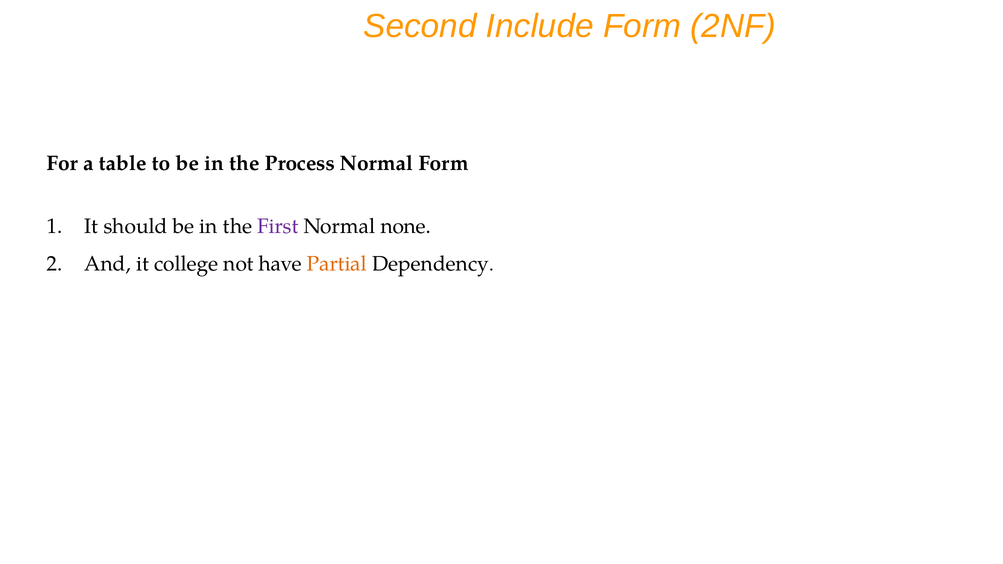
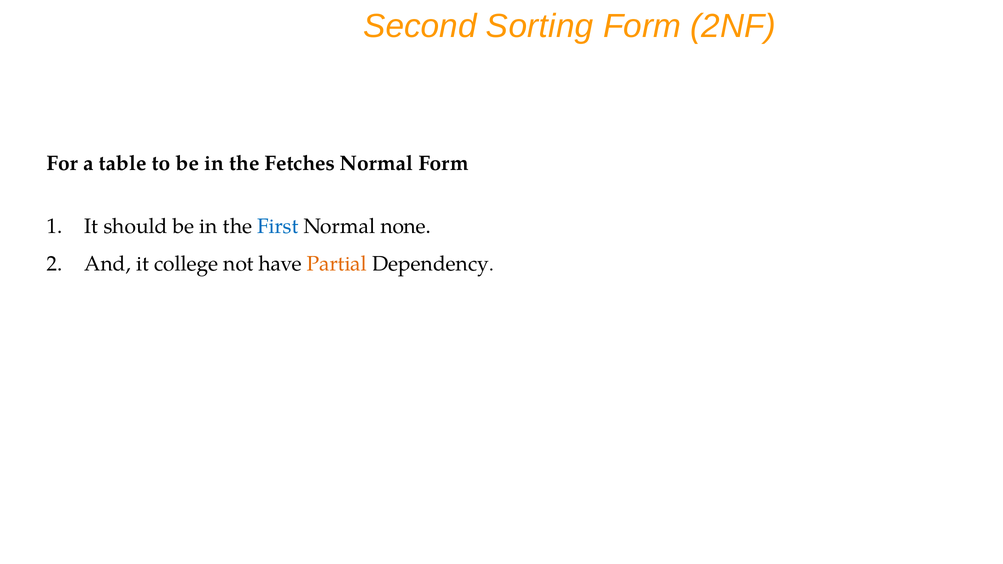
Include: Include -> Sorting (540, 26)
Process: Process -> Fetches (300, 164)
First colour: purple -> blue (278, 226)
